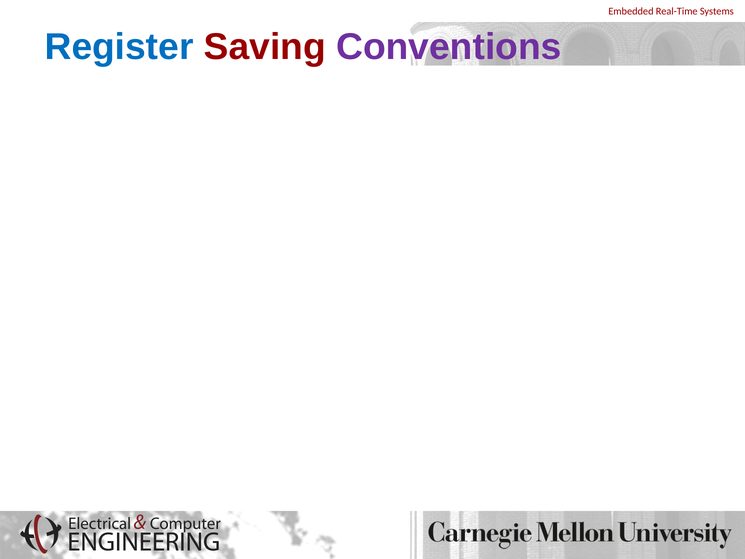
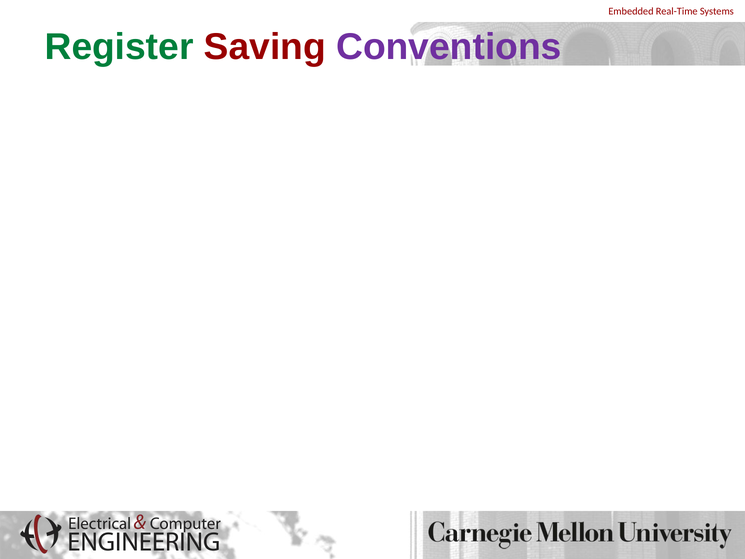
Register colour: blue -> green (119, 47)
